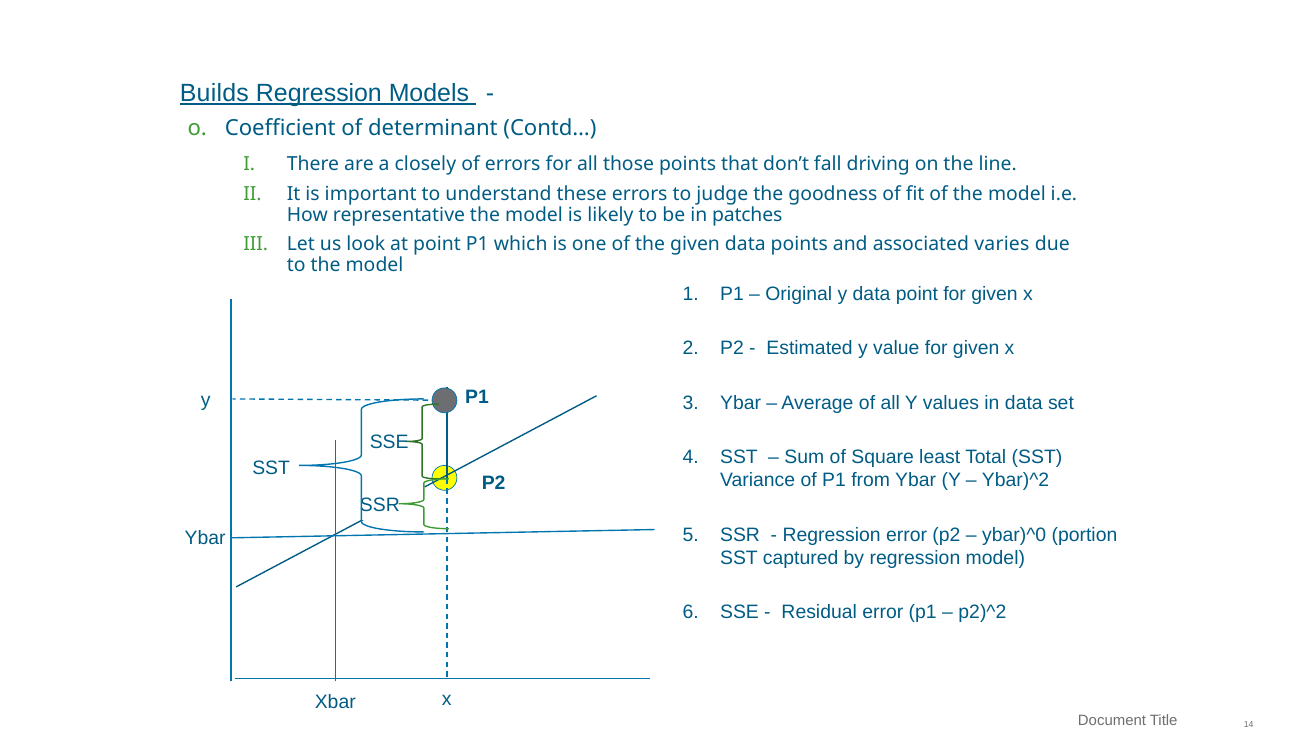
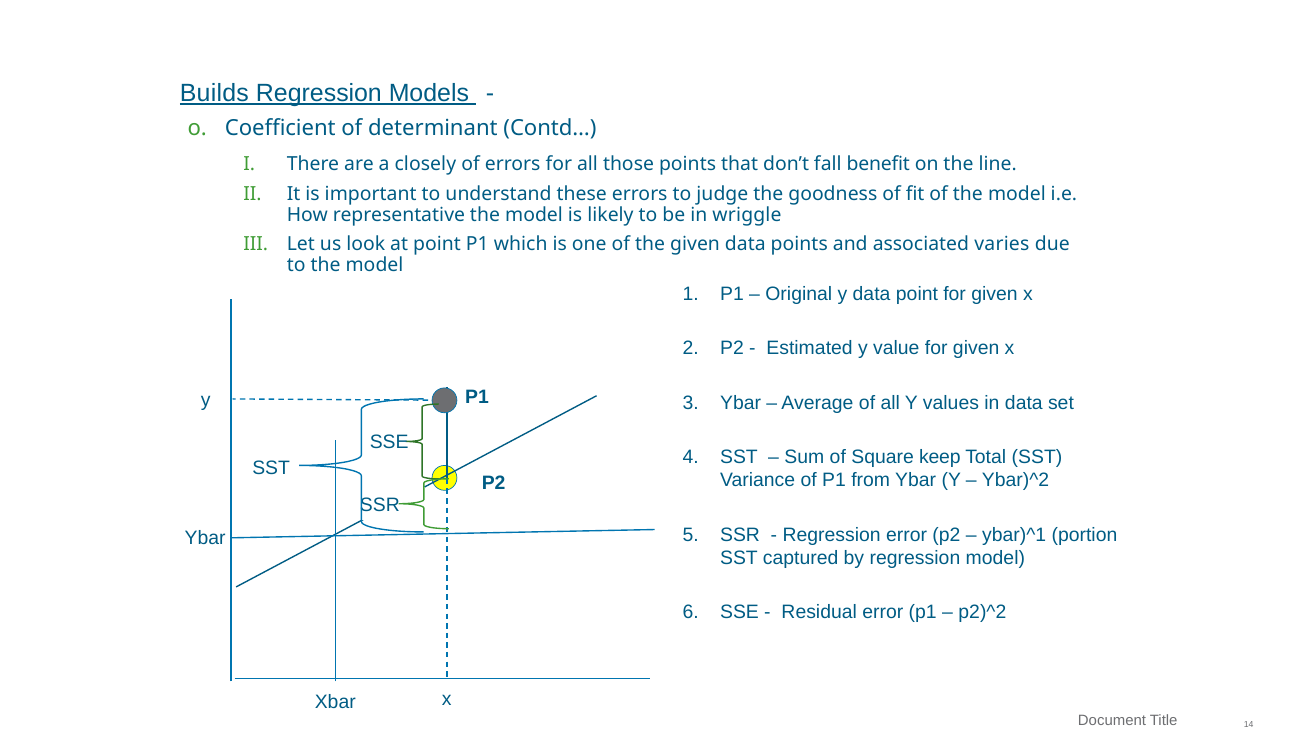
driving: driving -> benefit (878, 164)
patches: patches -> wriggle (747, 215)
least: least -> keep (940, 457)
ybar)^0: ybar)^0 -> ybar)^1 (1014, 535)
